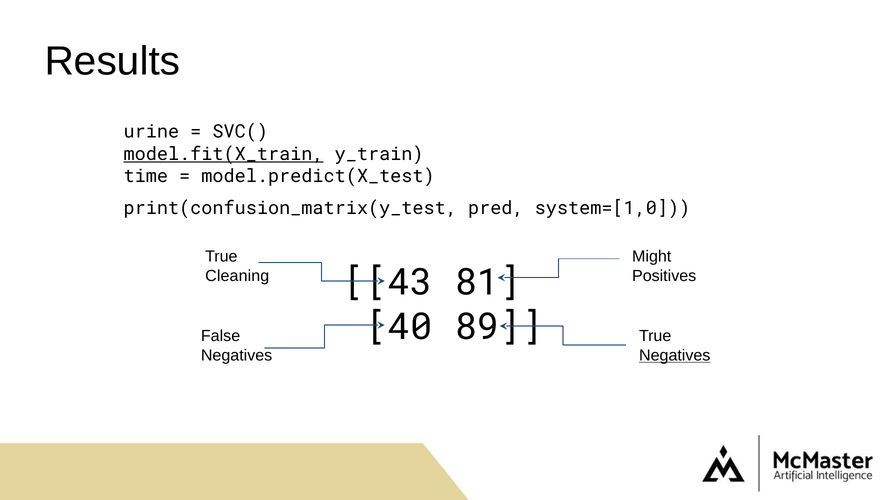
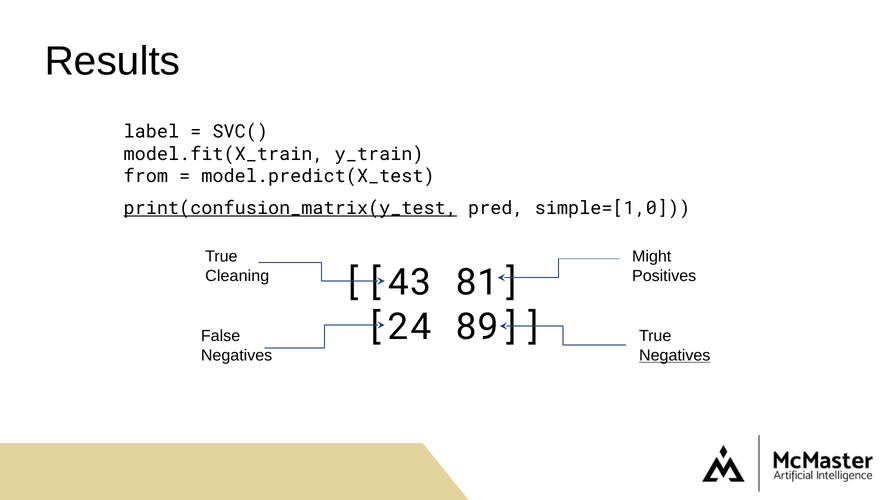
urine: urine -> label (151, 132)
model.fit(X_train underline: present -> none (224, 154)
time: time -> from (146, 176)
print(confusion_matrix(y_test underline: none -> present (290, 208)
system=[1,0: system=[1,0 -> simple=[1,0 (612, 208)
40: 40 -> 24 (399, 327)
